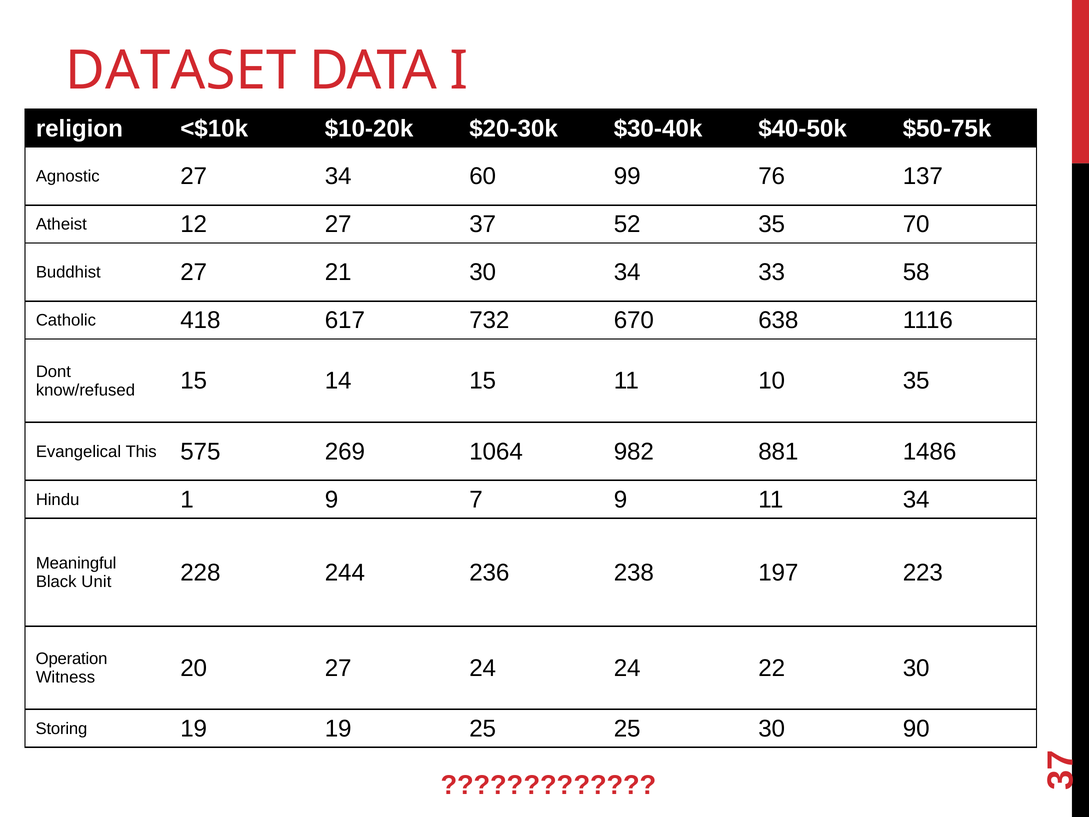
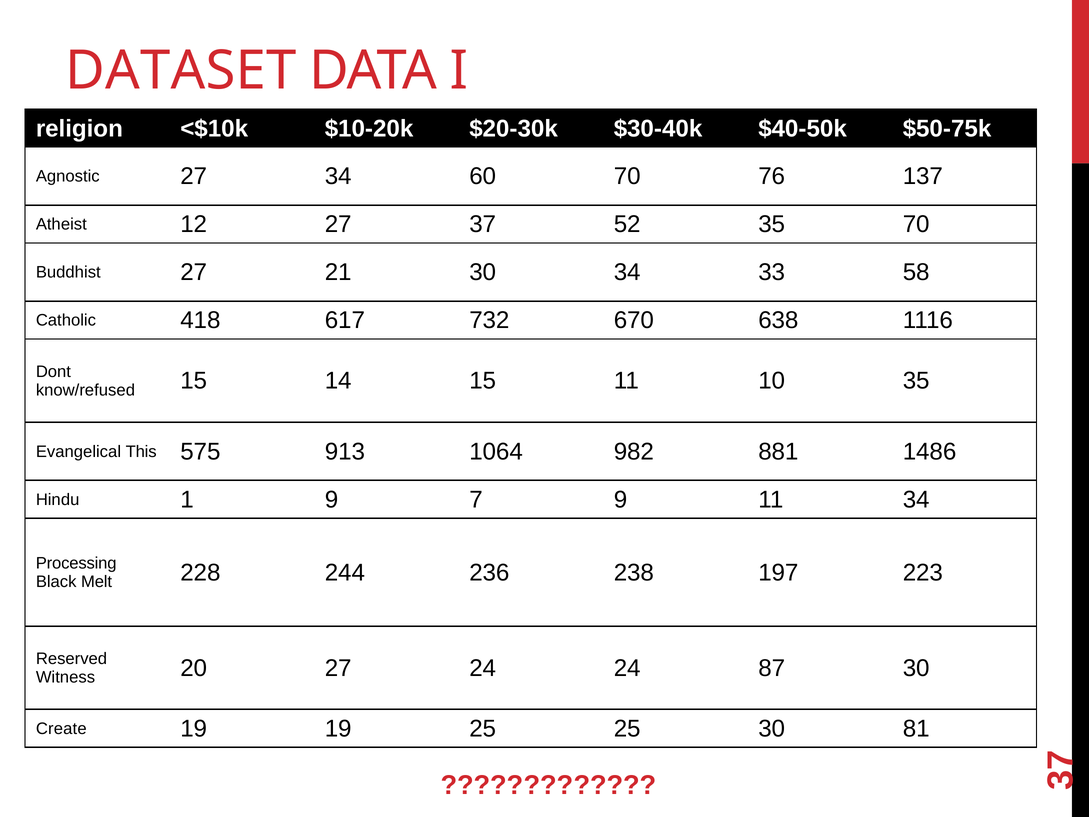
60 99: 99 -> 70 (627, 176)
269: 269 -> 913 (345, 451)
Meaningful: Meaningful -> Processing (76, 563)
Unit: Unit -> Melt (97, 582)
Operation: Operation -> Reserved (71, 659)
22: 22 -> 87 (772, 668)
Storing: Storing -> Create (61, 728)
90: 90 -> 81 (916, 728)
